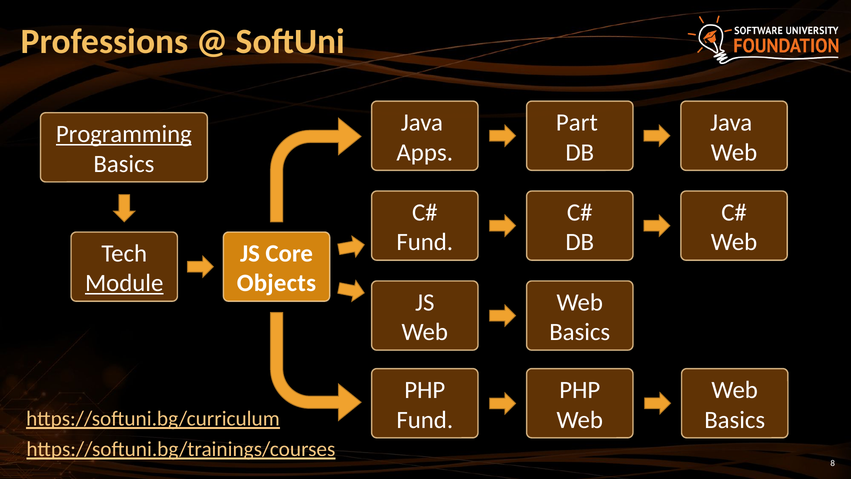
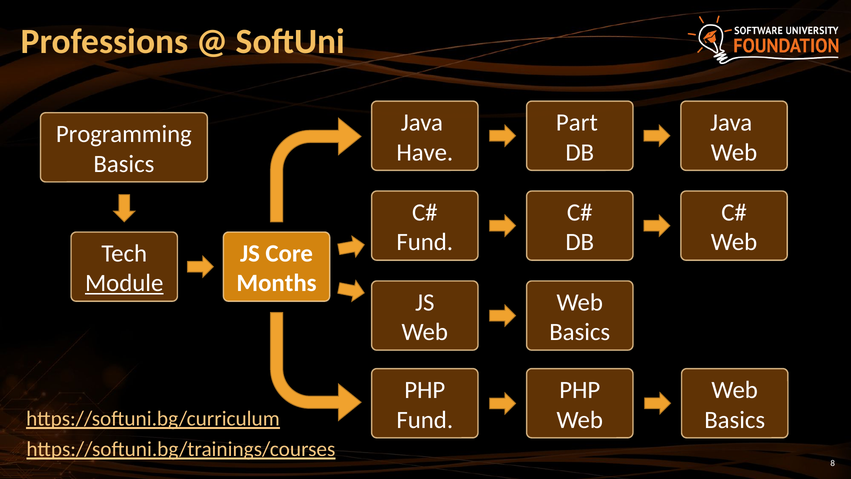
Programming underline: present -> none (124, 134)
Apps: Apps -> Have (425, 152)
Objects: Objects -> Months (277, 283)
